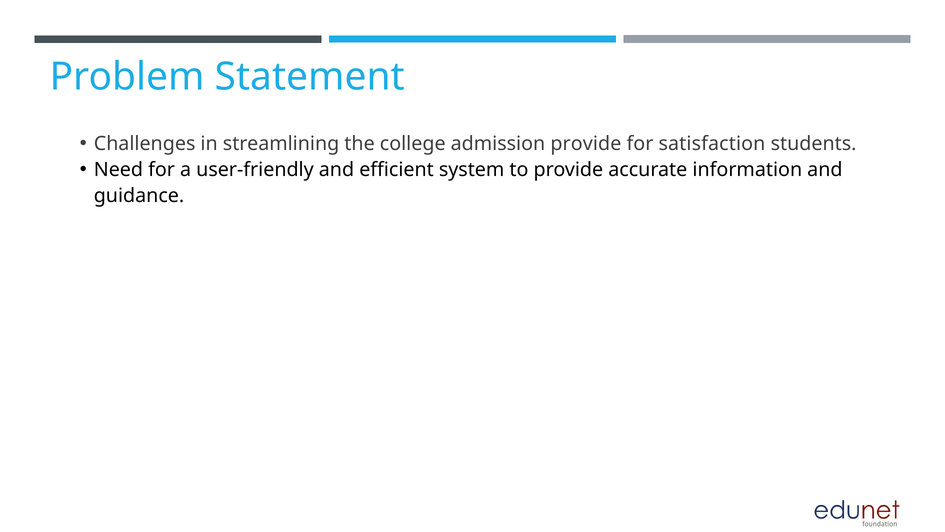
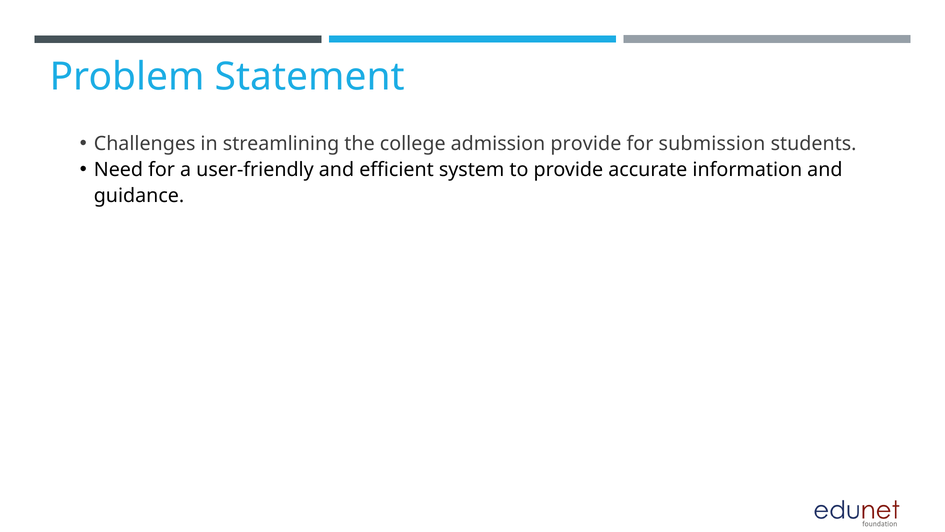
satisfaction: satisfaction -> submission (712, 144)
